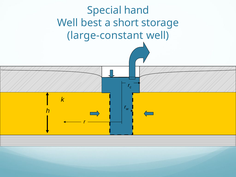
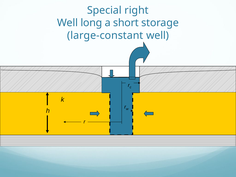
hand: hand -> right (137, 10)
best: best -> long (91, 23)
